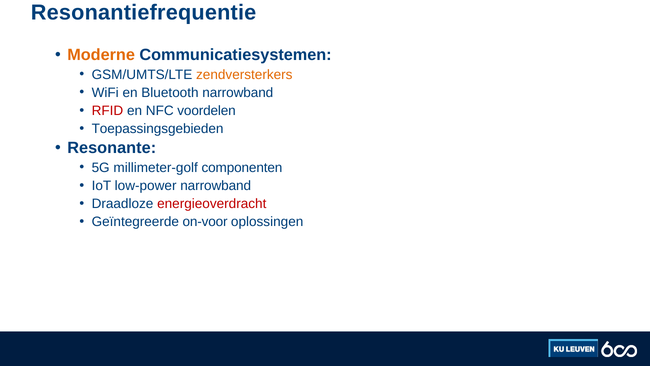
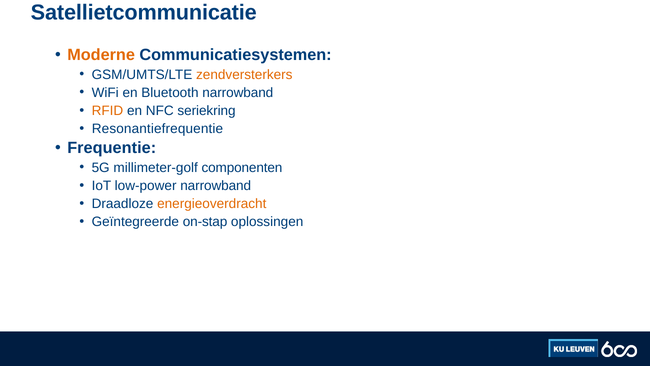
Resonantiefrequentie: Resonantiefrequentie -> Satellietcommunicatie (144, 12)
RFID colour: red -> orange (107, 110)
voordelen: voordelen -> seriekring (207, 110)
Toepassingsgebieden: Toepassingsgebieden -> Resonantiefrequentie (157, 128)
Resonante: Resonante -> Frequentie (112, 148)
energieoverdracht colour: red -> orange (212, 203)
on-voor: on-voor -> on-stap (205, 221)
